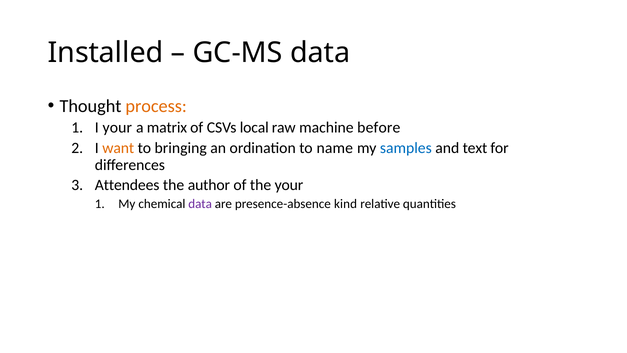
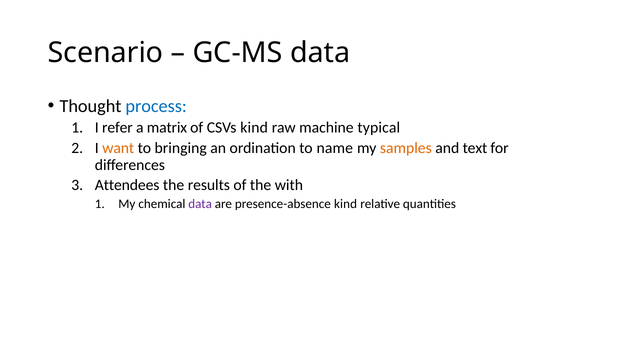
Installed: Installed -> Scenario (106, 53)
process colour: orange -> blue (156, 106)
I your: your -> refer (117, 128)
CSVs local: local -> kind (254, 128)
before: before -> typical (379, 128)
samples colour: blue -> orange (406, 148)
author: author -> results (209, 185)
the your: your -> with (289, 185)
